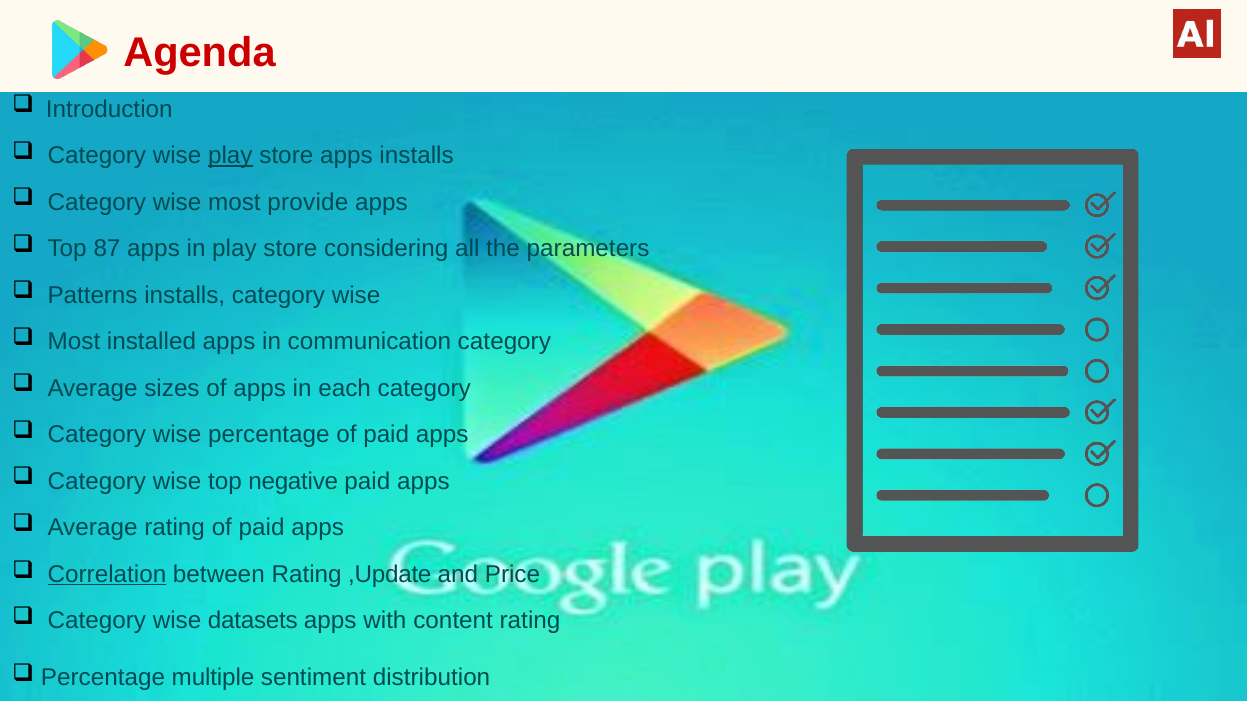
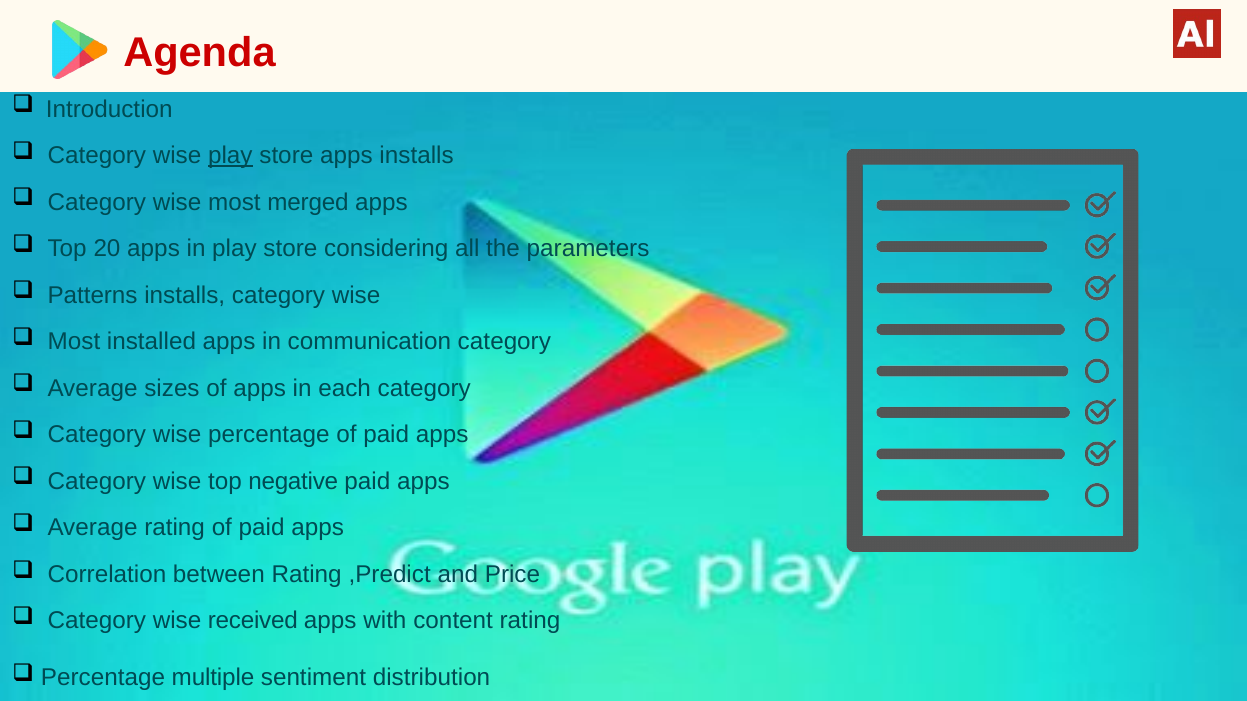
provide: provide -> merged (308, 202)
87: 87 -> 20 (107, 249)
Correlation underline: present -> none (107, 575)
,Update: ,Update -> ,Predict (390, 575)
datasets: datasets -> received (253, 621)
